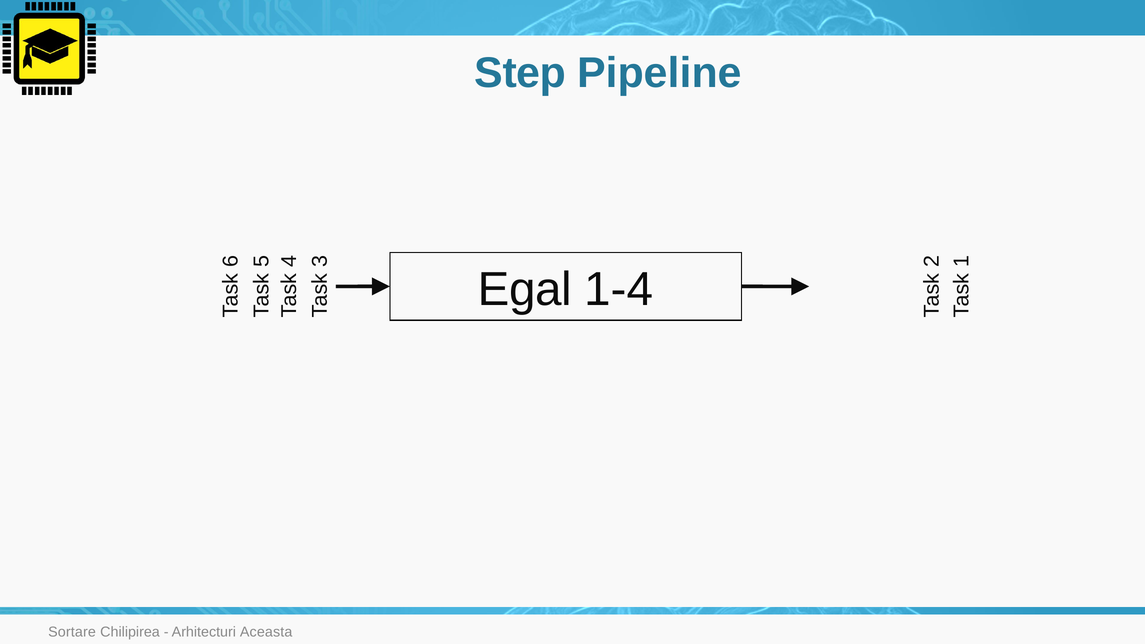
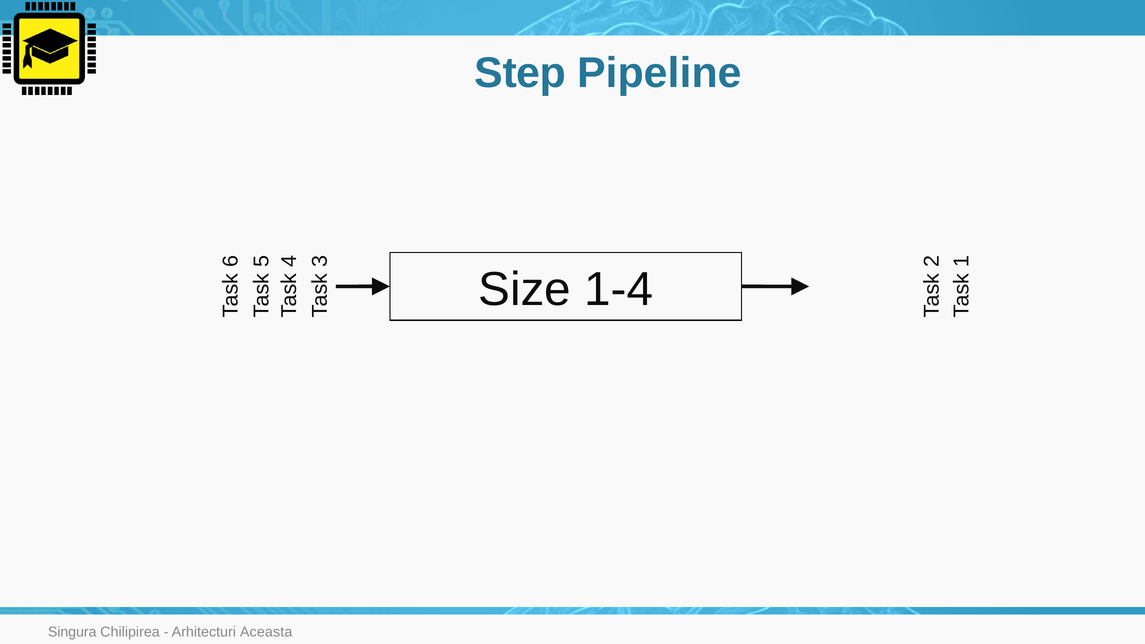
Egal: Egal -> Size (525, 290)
Sortare: Sortare -> Singura (72, 632)
